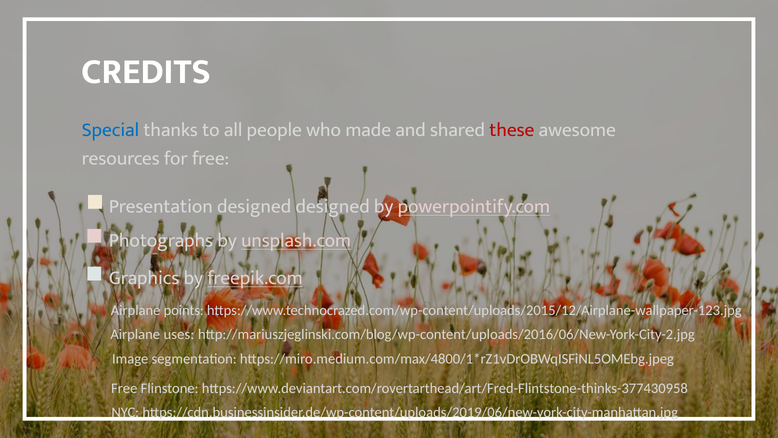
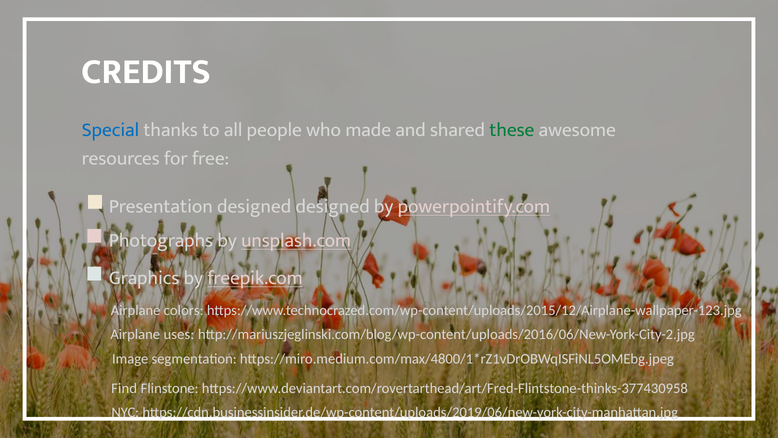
these colour: red -> green (512, 130)
points: points -> colors (184, 310)
Free: Free -> Find (124, 388)
